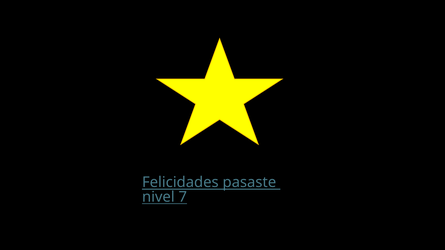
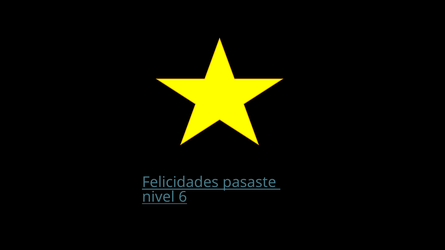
7: 7 -> 6 (183, 197)
